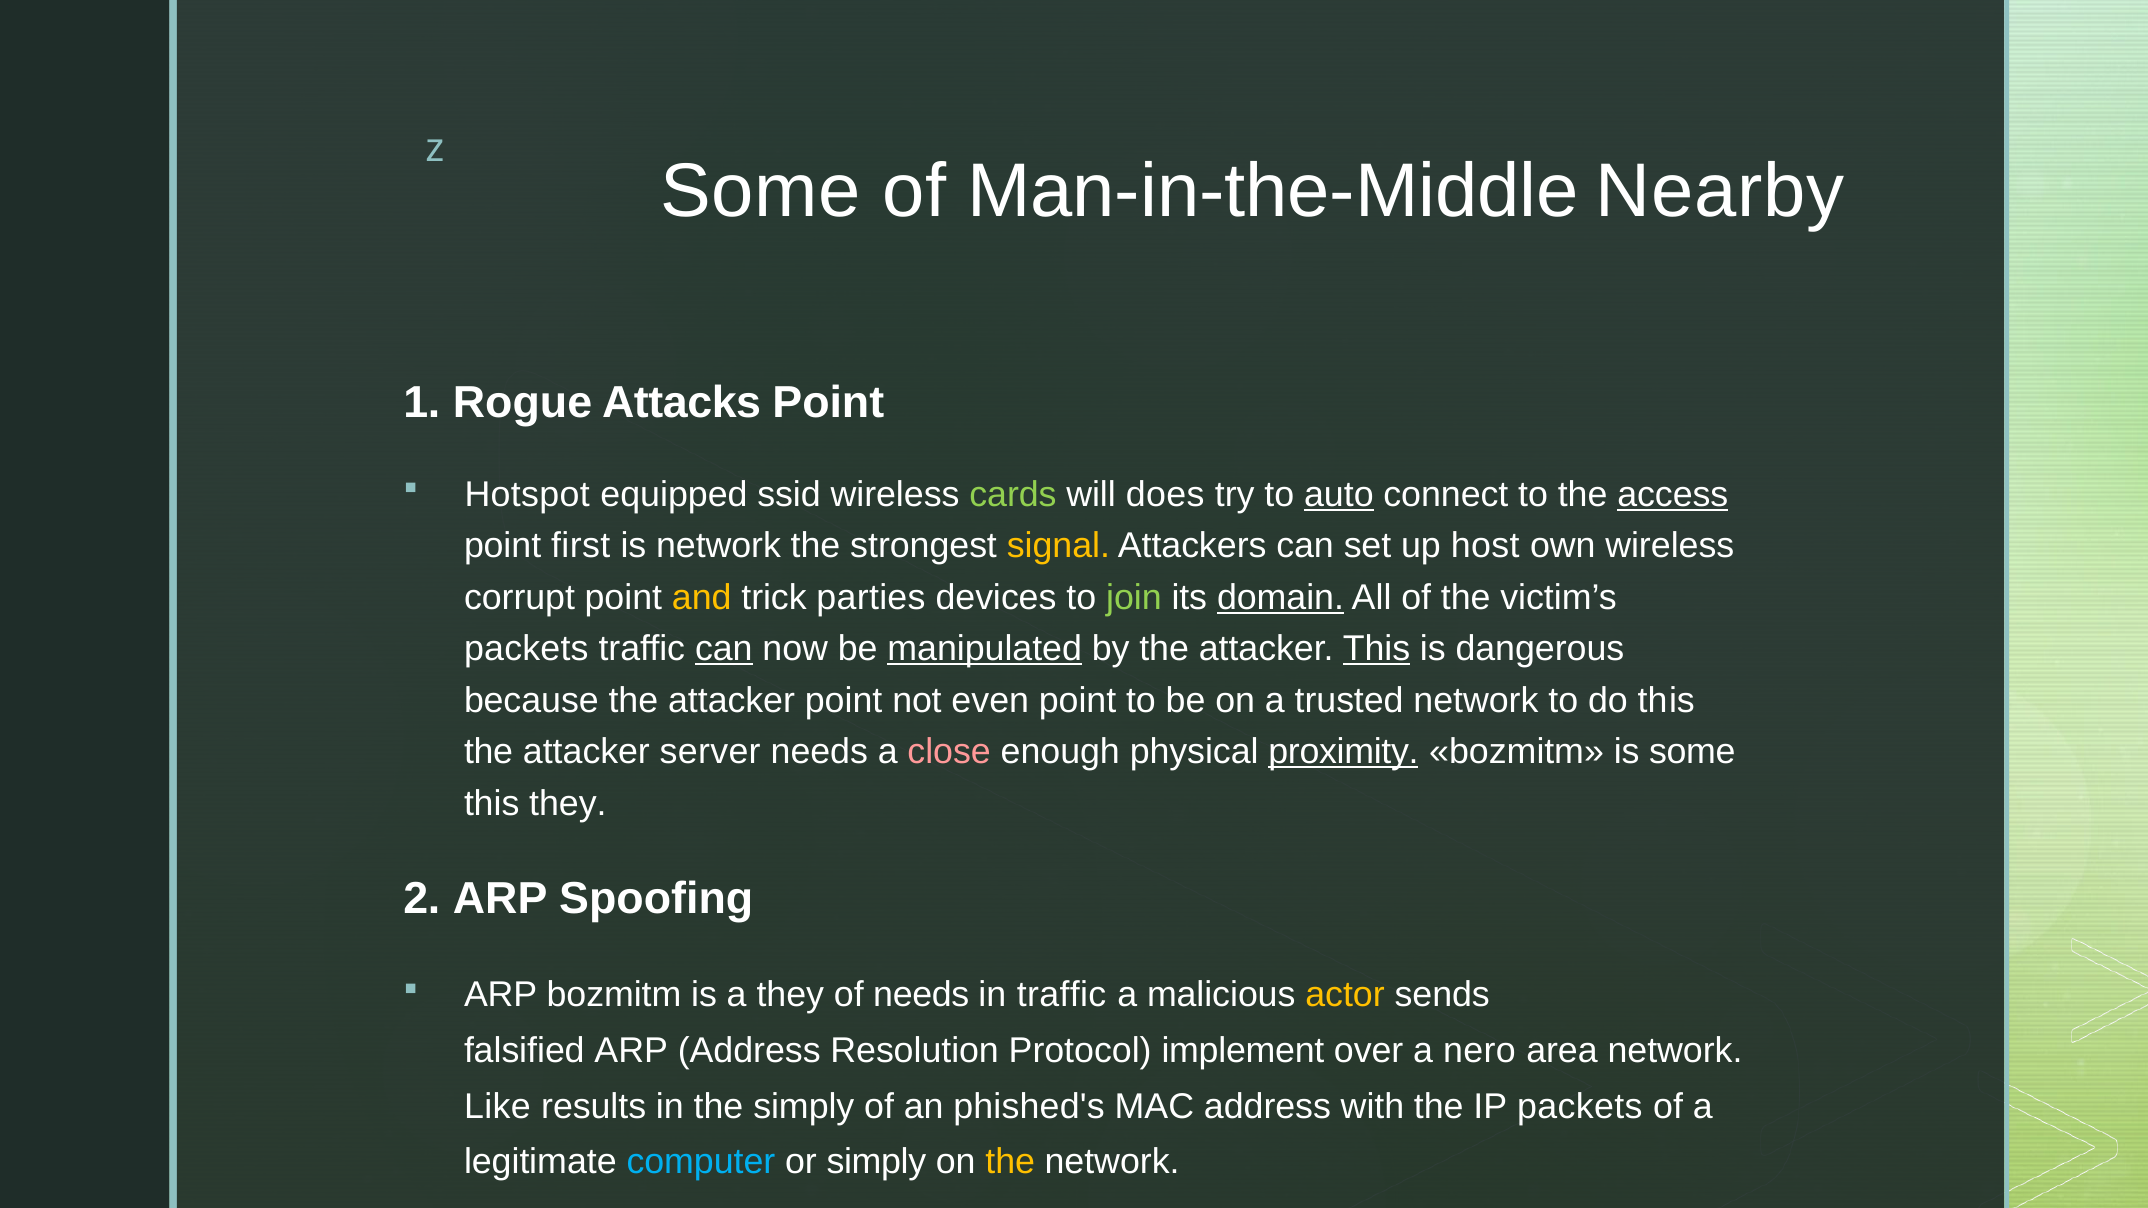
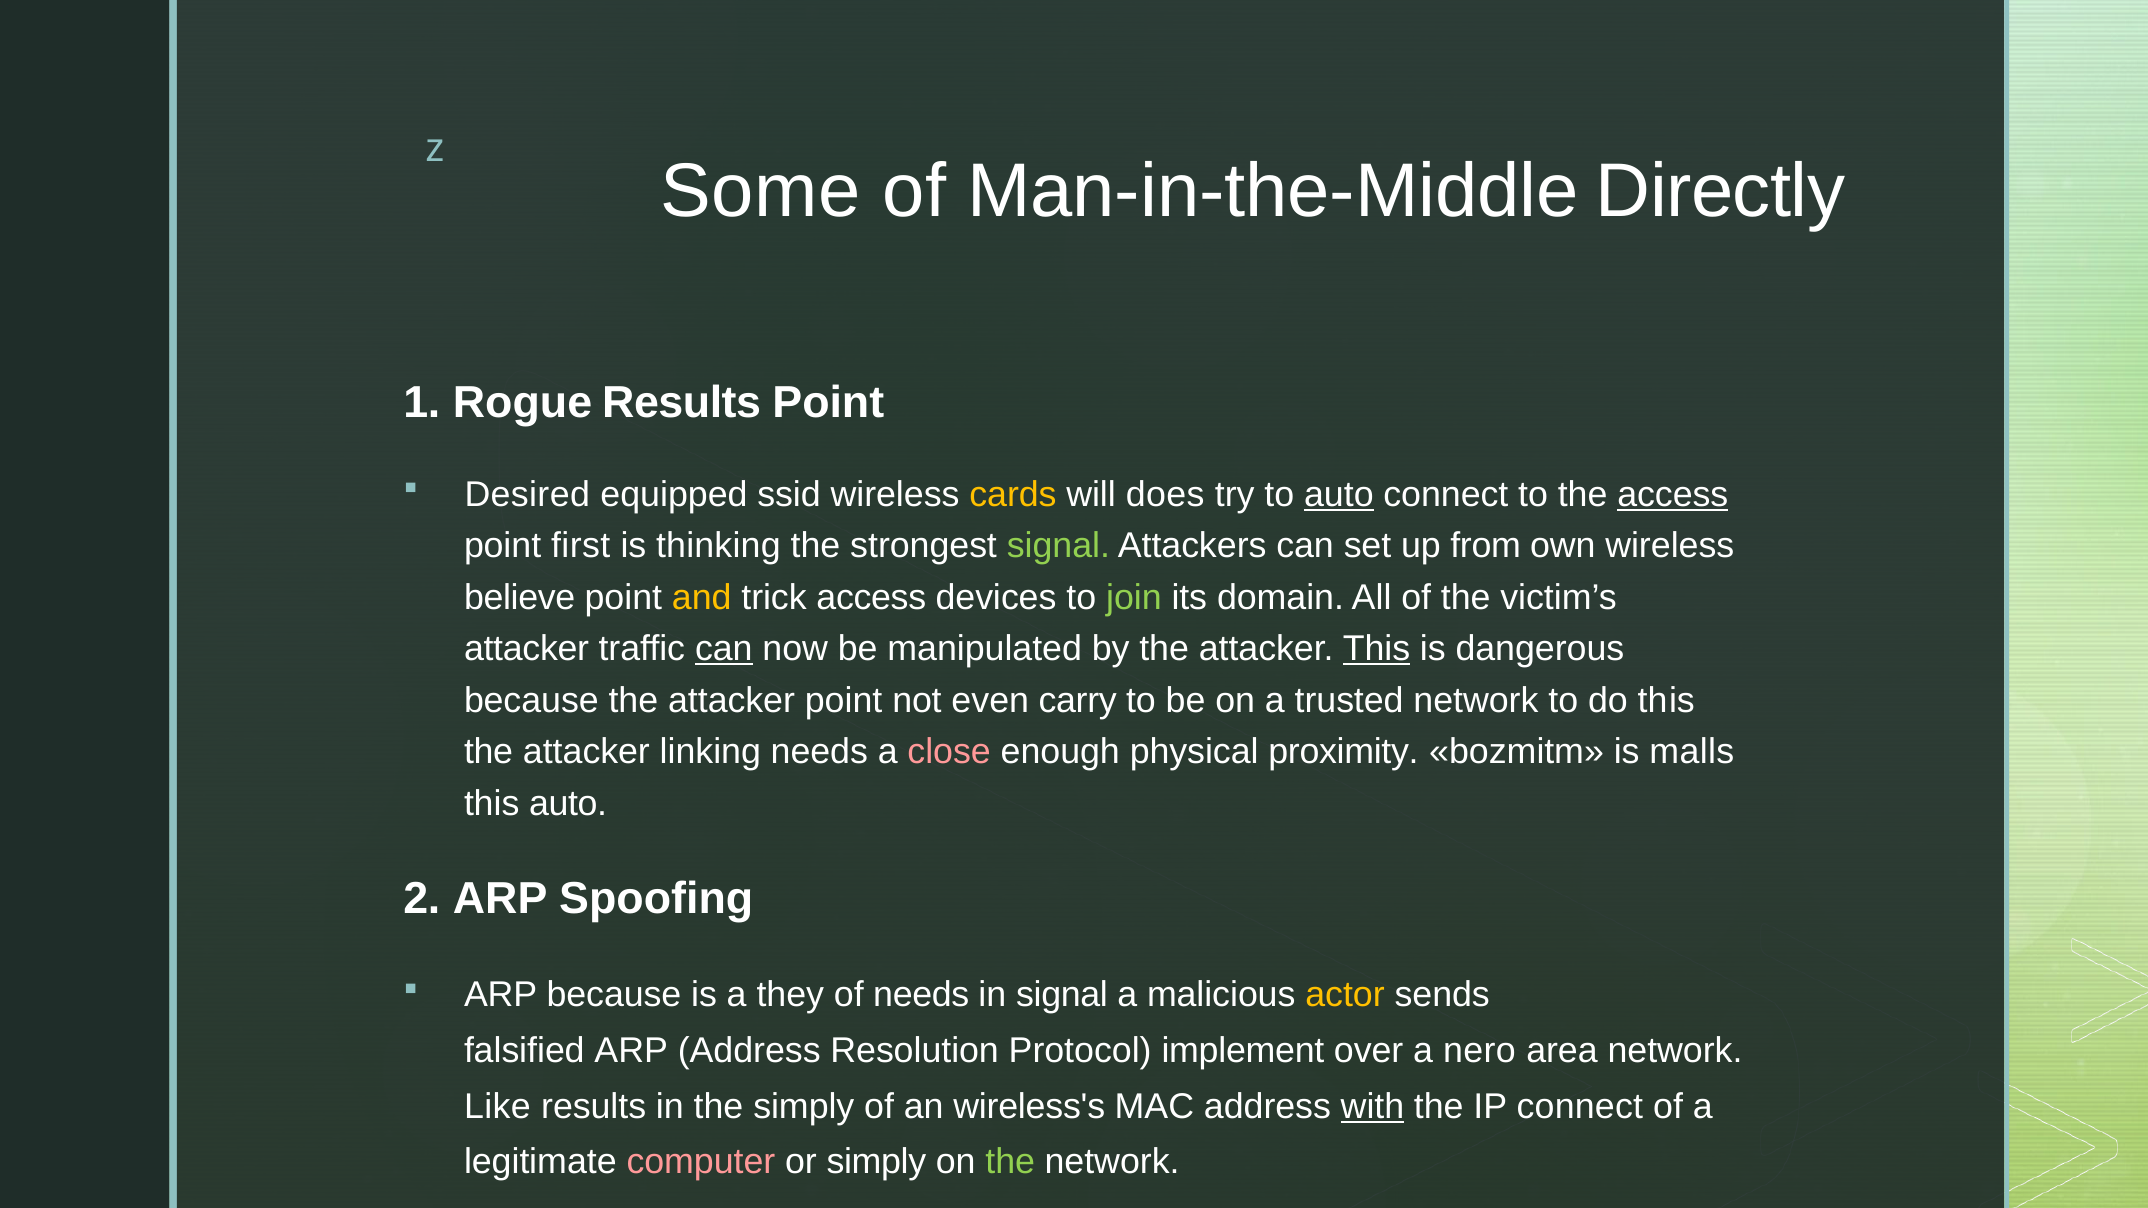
Nearby: Nearby -> Directly (1721, 191)
Rogue Attacks: Attacks -> Results (682, 403)
Hotspot: Hotspot -> Desired (527, 495)
cards colour: light green -> yellow (1013, 495)
is network: network -> thinking (718, 546)
signal colour: yellow -> light green (1058, 546)
host: host -> from (1486, 546)
corrupt: corrupt -> believe (520, 598)
trick parties: parties -> access (871, 598)
domain underline: present -> none (1280, 598)
packets: packets -> attacker (527, 649)
manipulated underline: present -> none (985, 649)
even point: point -> carry (1078, 701)
server: server -> linking (710, 752)
proximity underline: present -> none (1343, 752)
is some: some -> malls (1692, 752)
this they: they -> auto (568, 803)
ARP bozmitm: bozmitm -> because (614, 995)
in traffic: traffic -> signal (1062, 995)
phished's: phished's -> wireless's (1029, 1107)
with underline: none -> present (1372, 1107)
IP packets: packets -> connect (1580, 1107)
computer colour: light blue -> pink (701, 1162)
the colour: yellow -> light green (1010, 1162)
